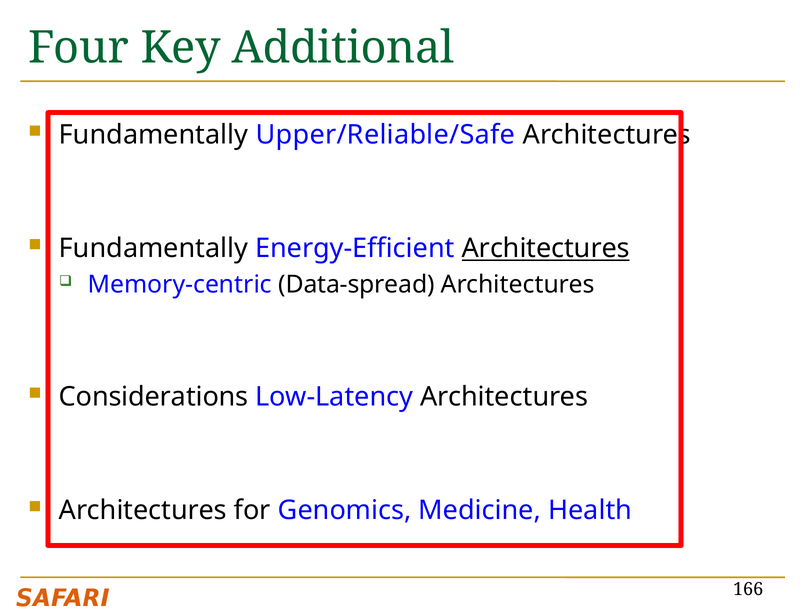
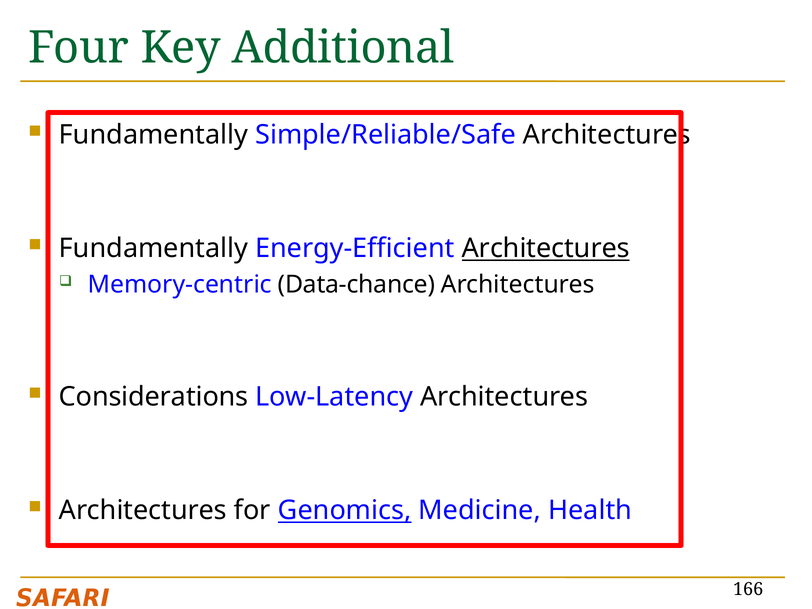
Upper/Reliable/Safe: Upper/Reliable/Safe -> Simple/Reliable/Safe (386, 135)
Data-spread: Data-spread -> Data-chance (356, 284)
Genomics underline: none -> present (345, 511)
